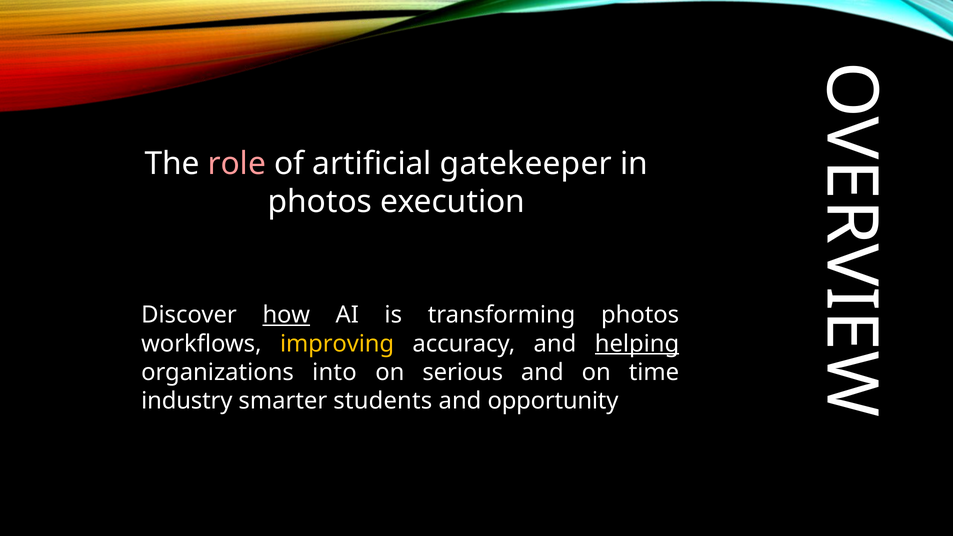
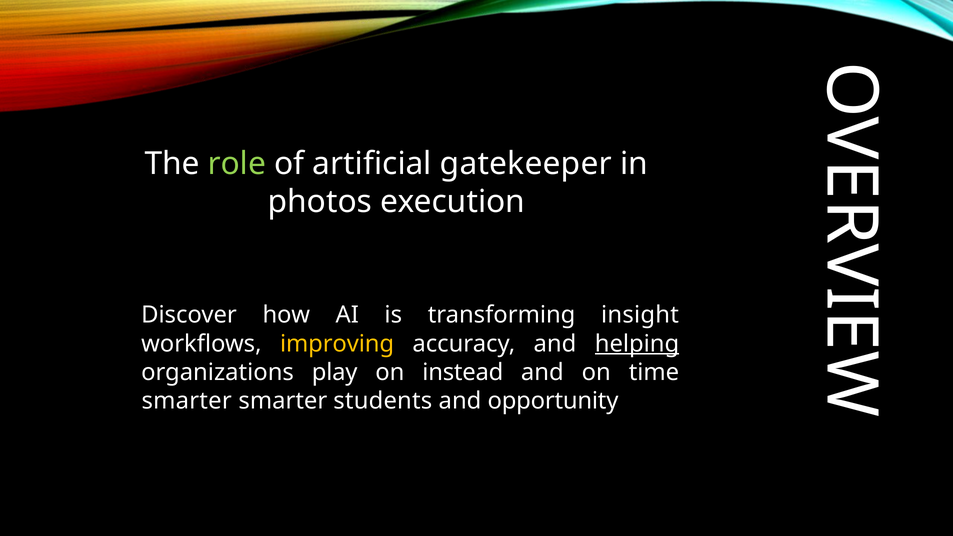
role colour: pink -> light green (237, 164)
how underline: present -> none (286, 315)
transforming photos: photos -> insight (640, 315)
into: into -> play (335, 372)
serious: serious -> instead (463, 372)
industry: industry -> smarter (187, 401)
